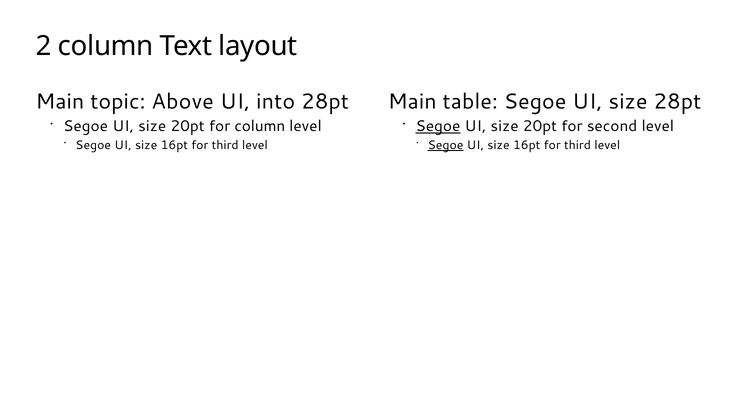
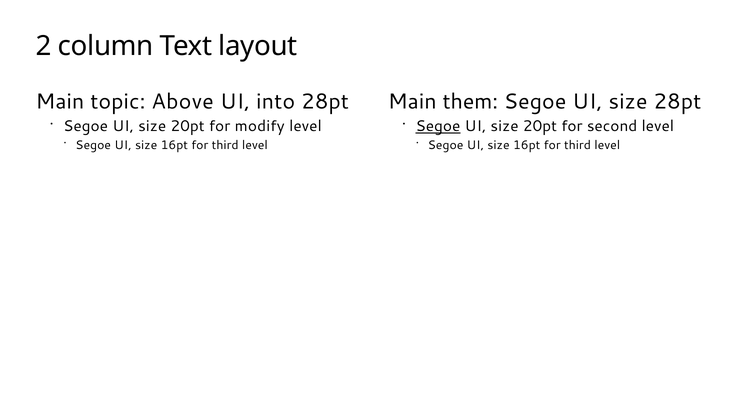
table: table -> them (470, 102)
for column: column -> modify (260, 126)
Segoe underline: present -> none (446, 145)
